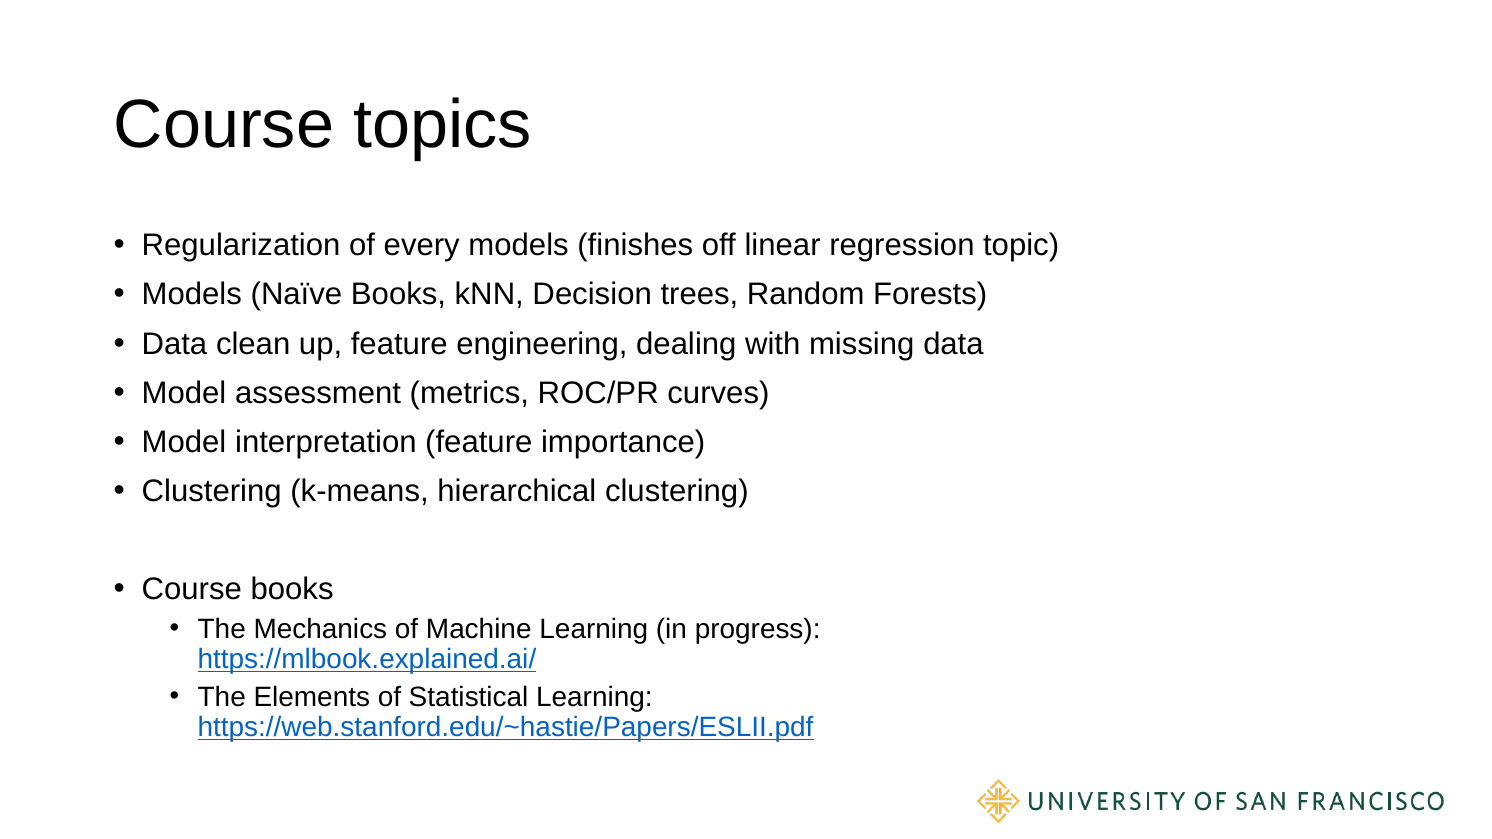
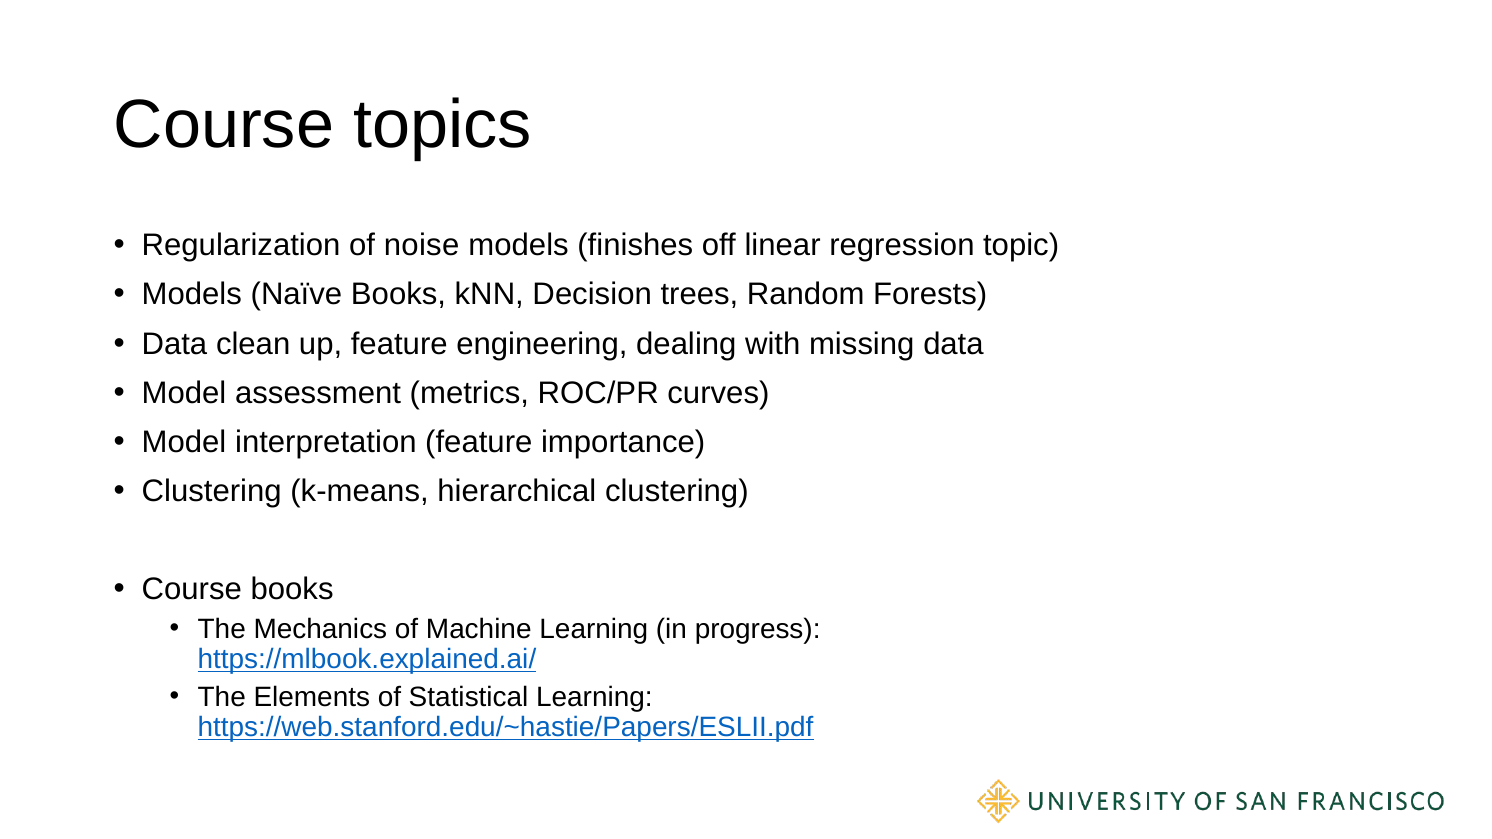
every: every -> noise (422, 246)
